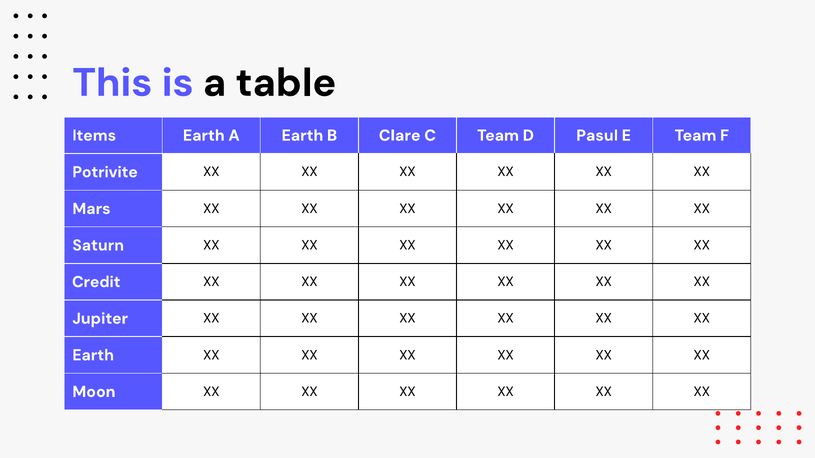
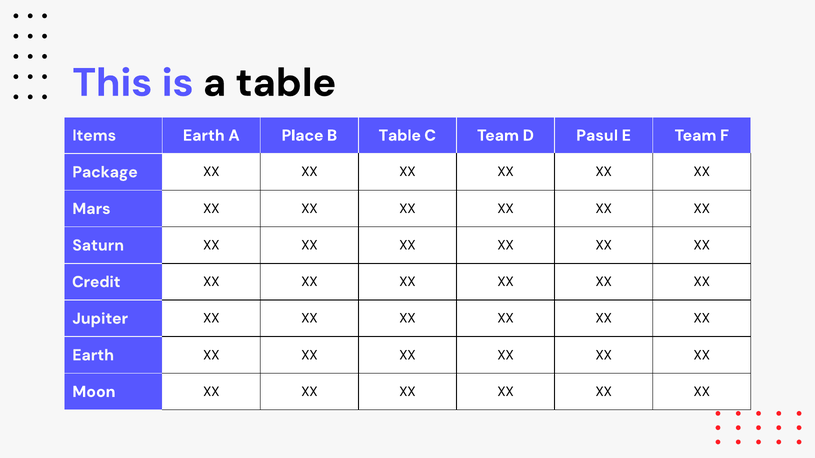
A Earth: Earth -> Place (303, 136)
B Clare: Clare -> Table (400, 136)
Potrivite: Potrivite -> Package (105, 172)
